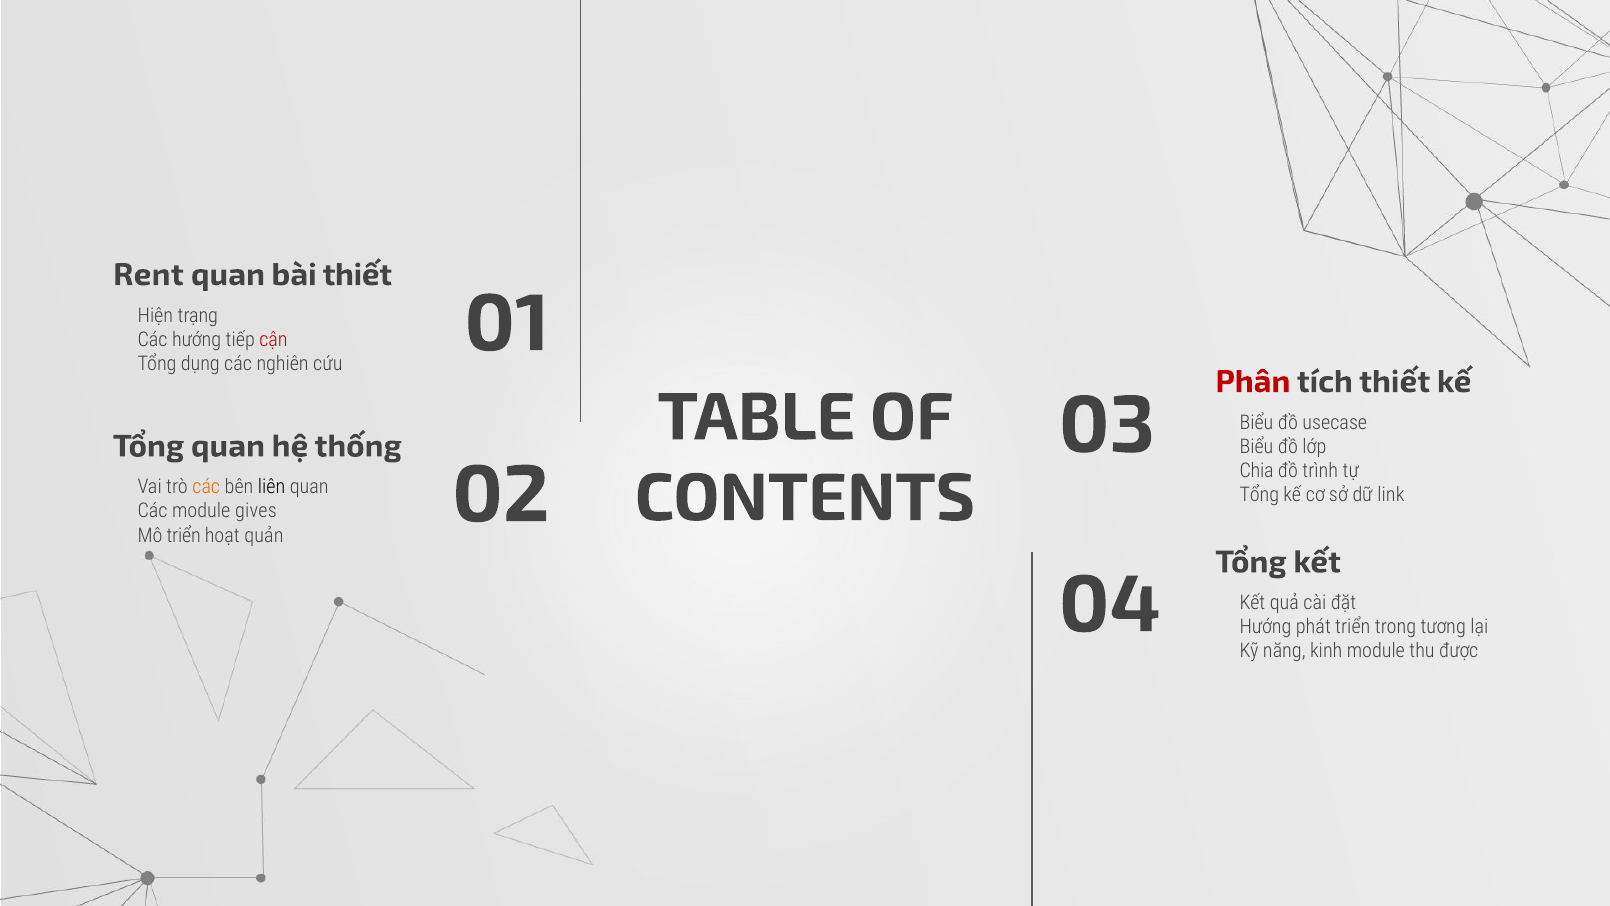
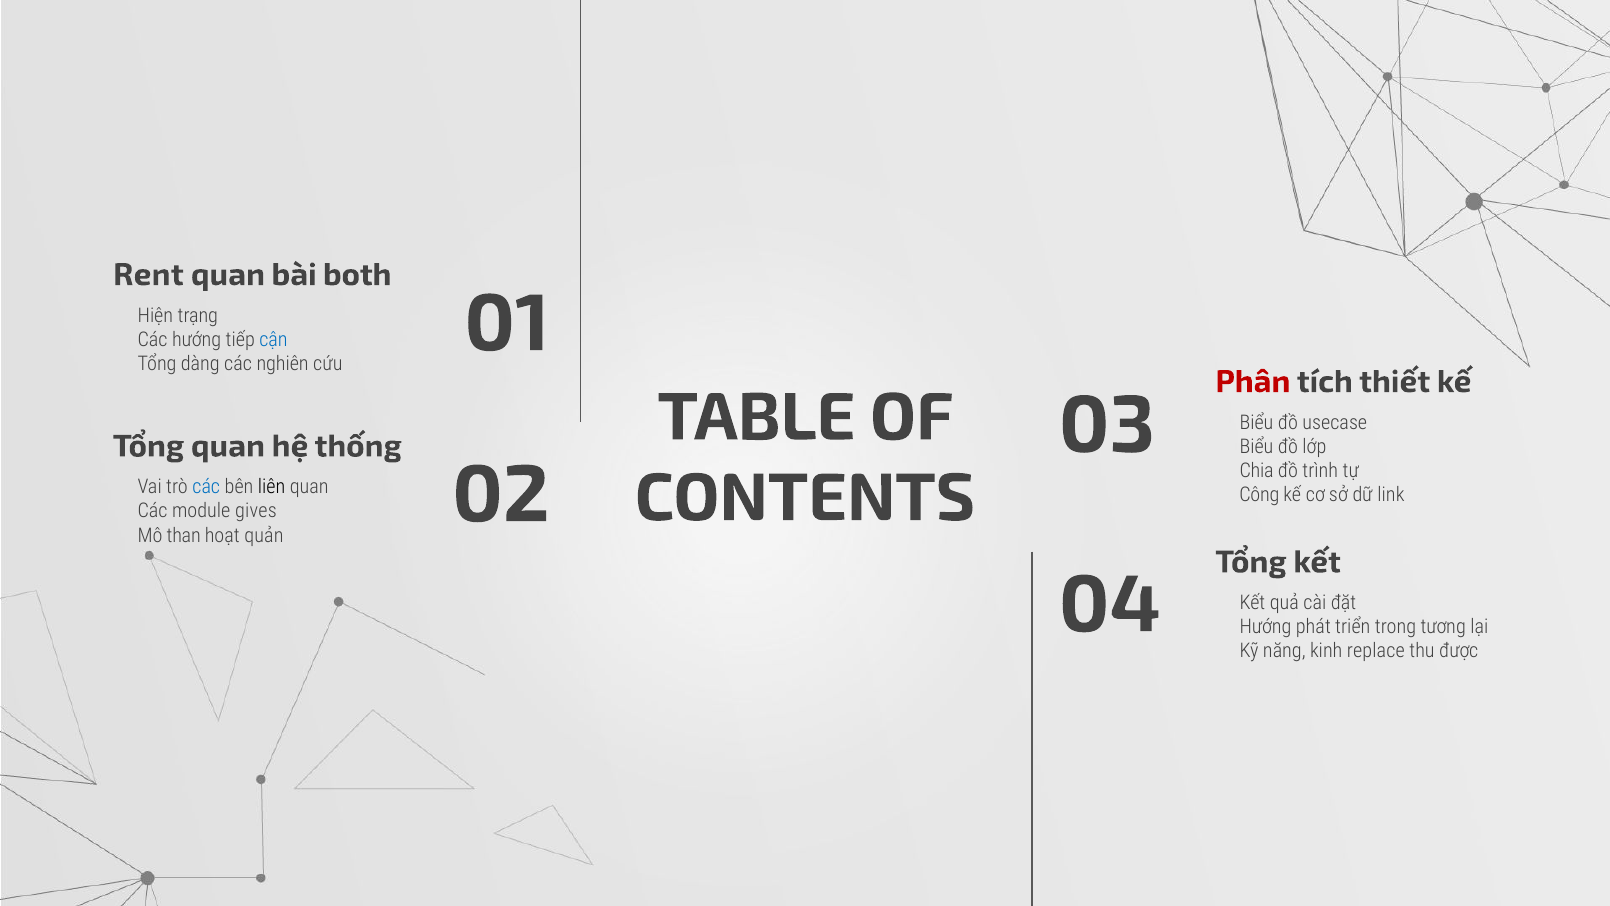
bài thiết: thiết -> both (357, 275)
cận colour: red -> blue (273, 339)
dụng: dụng -> dàng (200, 364)
các colour: orange -> blue (206, 487)
Tổng: Tổng -> Công (1259, 495)
Mô triển: triển -> than (184, 535)
kinh module: module -> replace (1376, 651)
